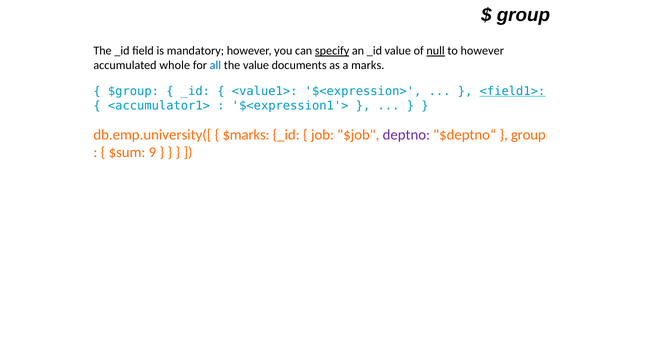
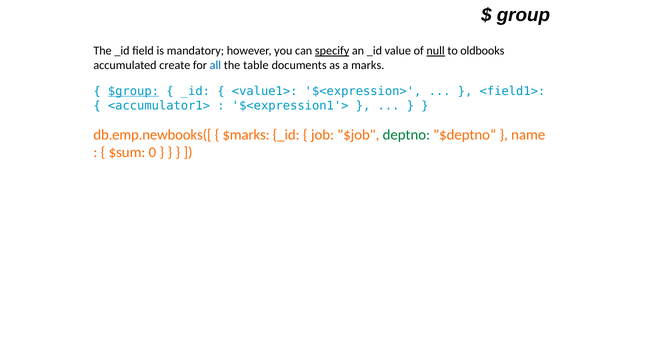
to however: however -> oldbooks (482, 51)
whole: whole -> create (175, 65)
the value: value -> table (256, 65)
$group underline: none -> present (133, 91)
<field1> underline: present -> none (512, 91)
db.emp.university([: db.emp.university([ -> db.emp.newbooks([ (152, 135)
deptno colour: purple -> green (406, 135)
group: group -> name (528, 135)
9: 9 -> 0 (152, 153)
